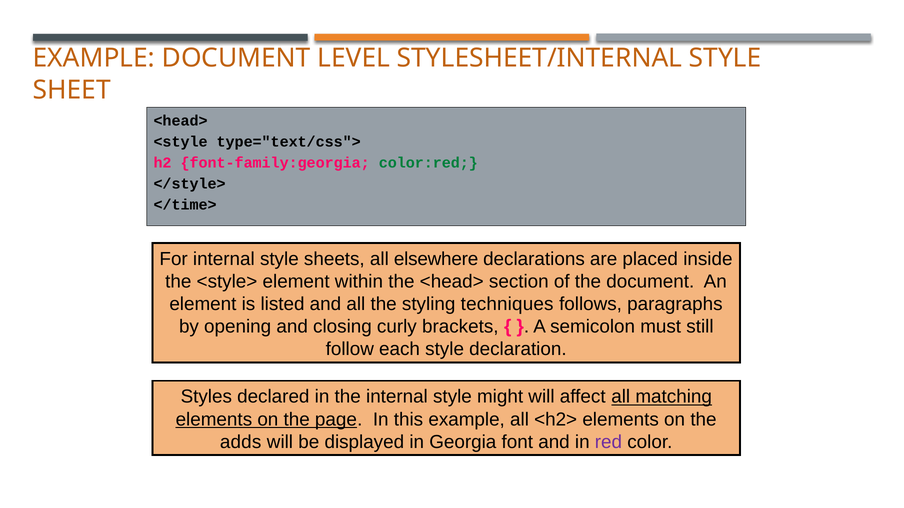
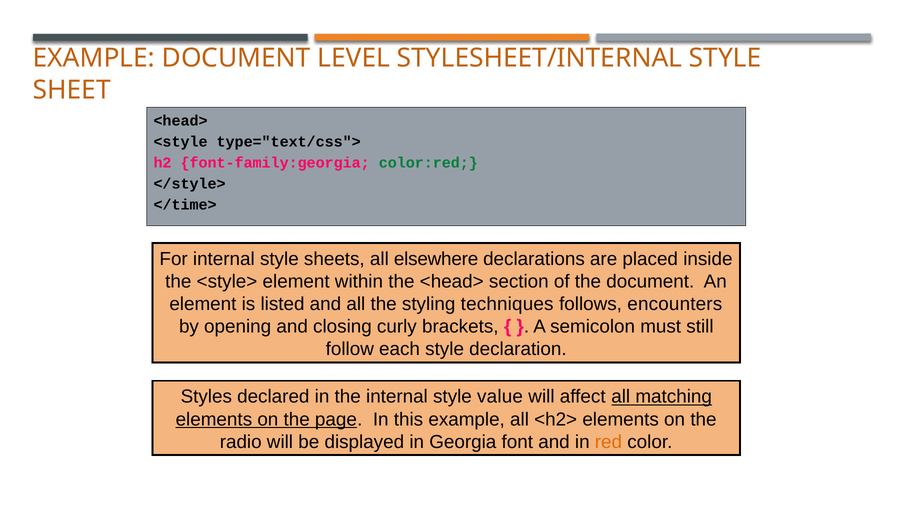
paragraphs: paragraphs -> encounters (675, 304)
might: might -> value (500, 397)
adds: adds -> radio (241, 442)
red colour: purple -> orange (608, 442)
